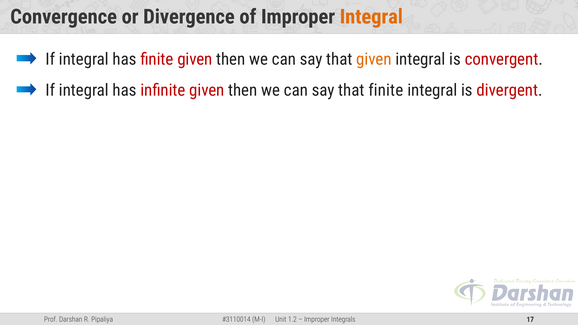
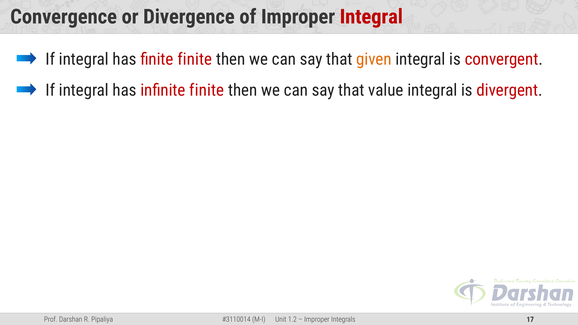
Integral colour: orange -> red (371, 17)
finite given: given -> finite (195, 59)
infinite given: given -> finite (207, 90)
that finite: finite -> value (386, 90)
